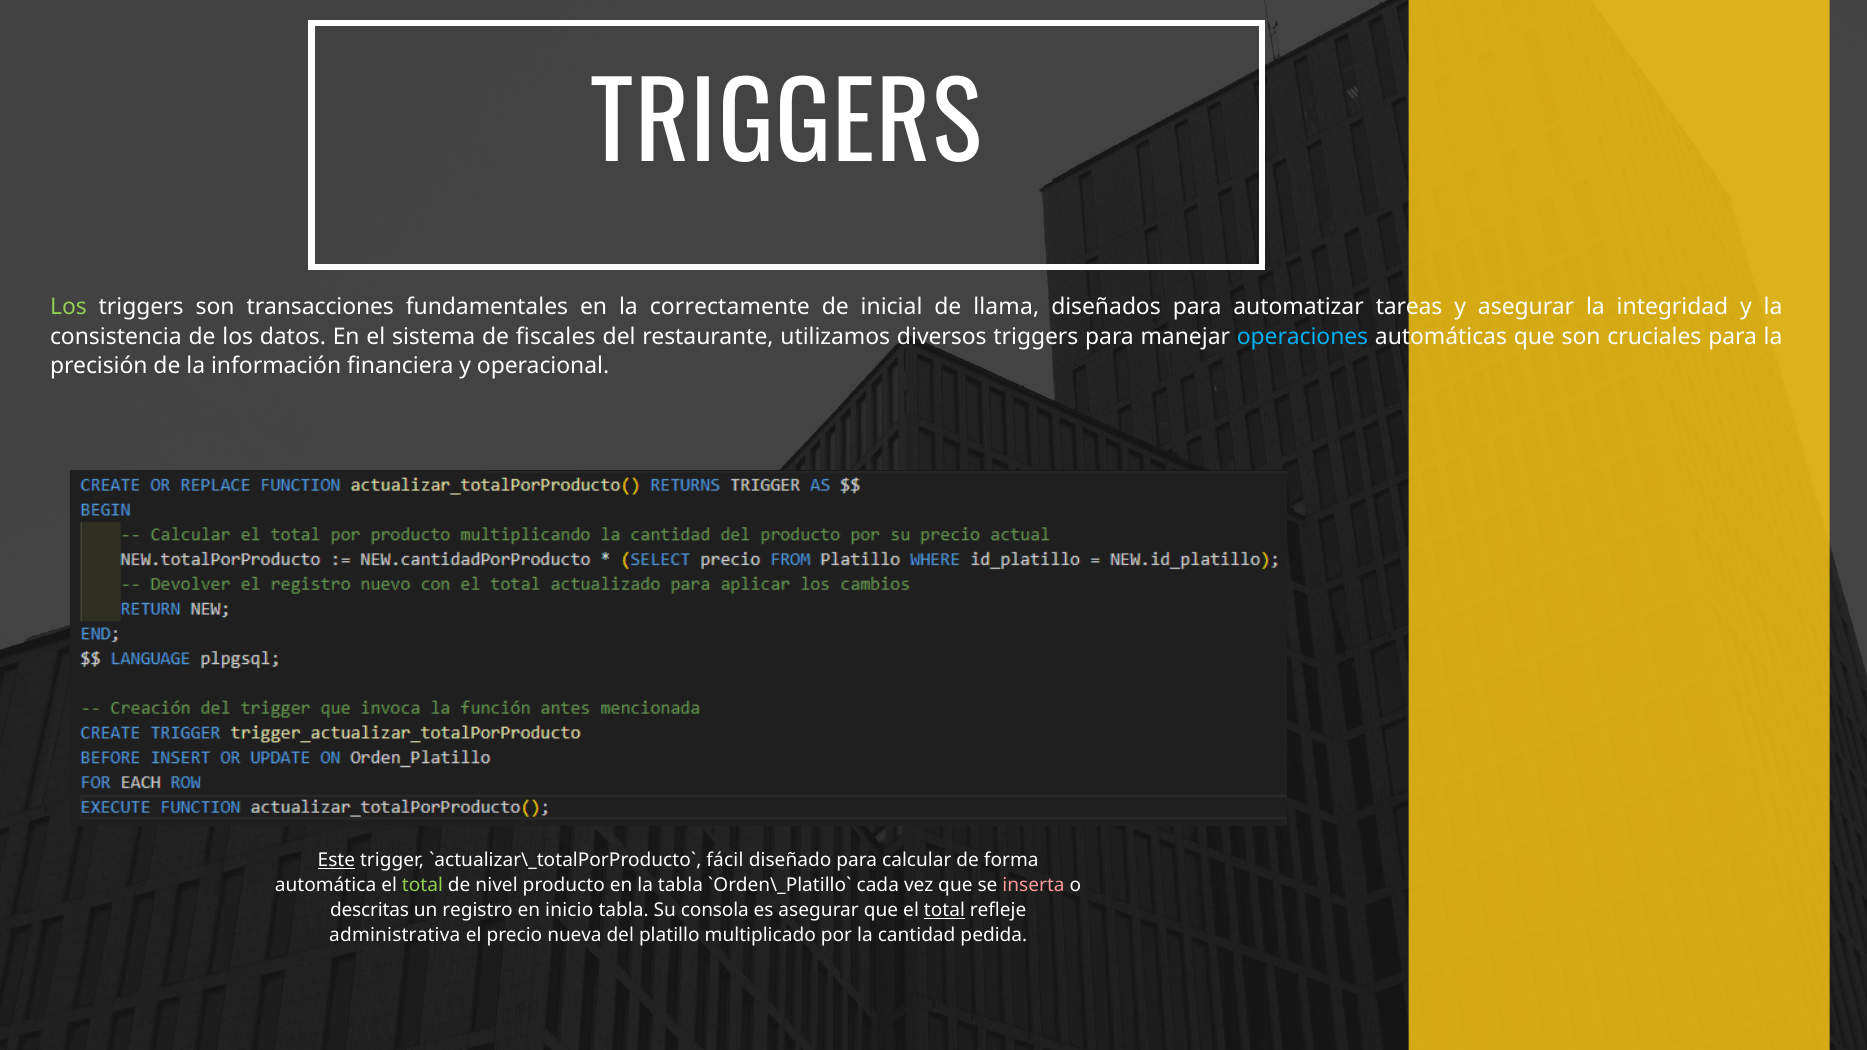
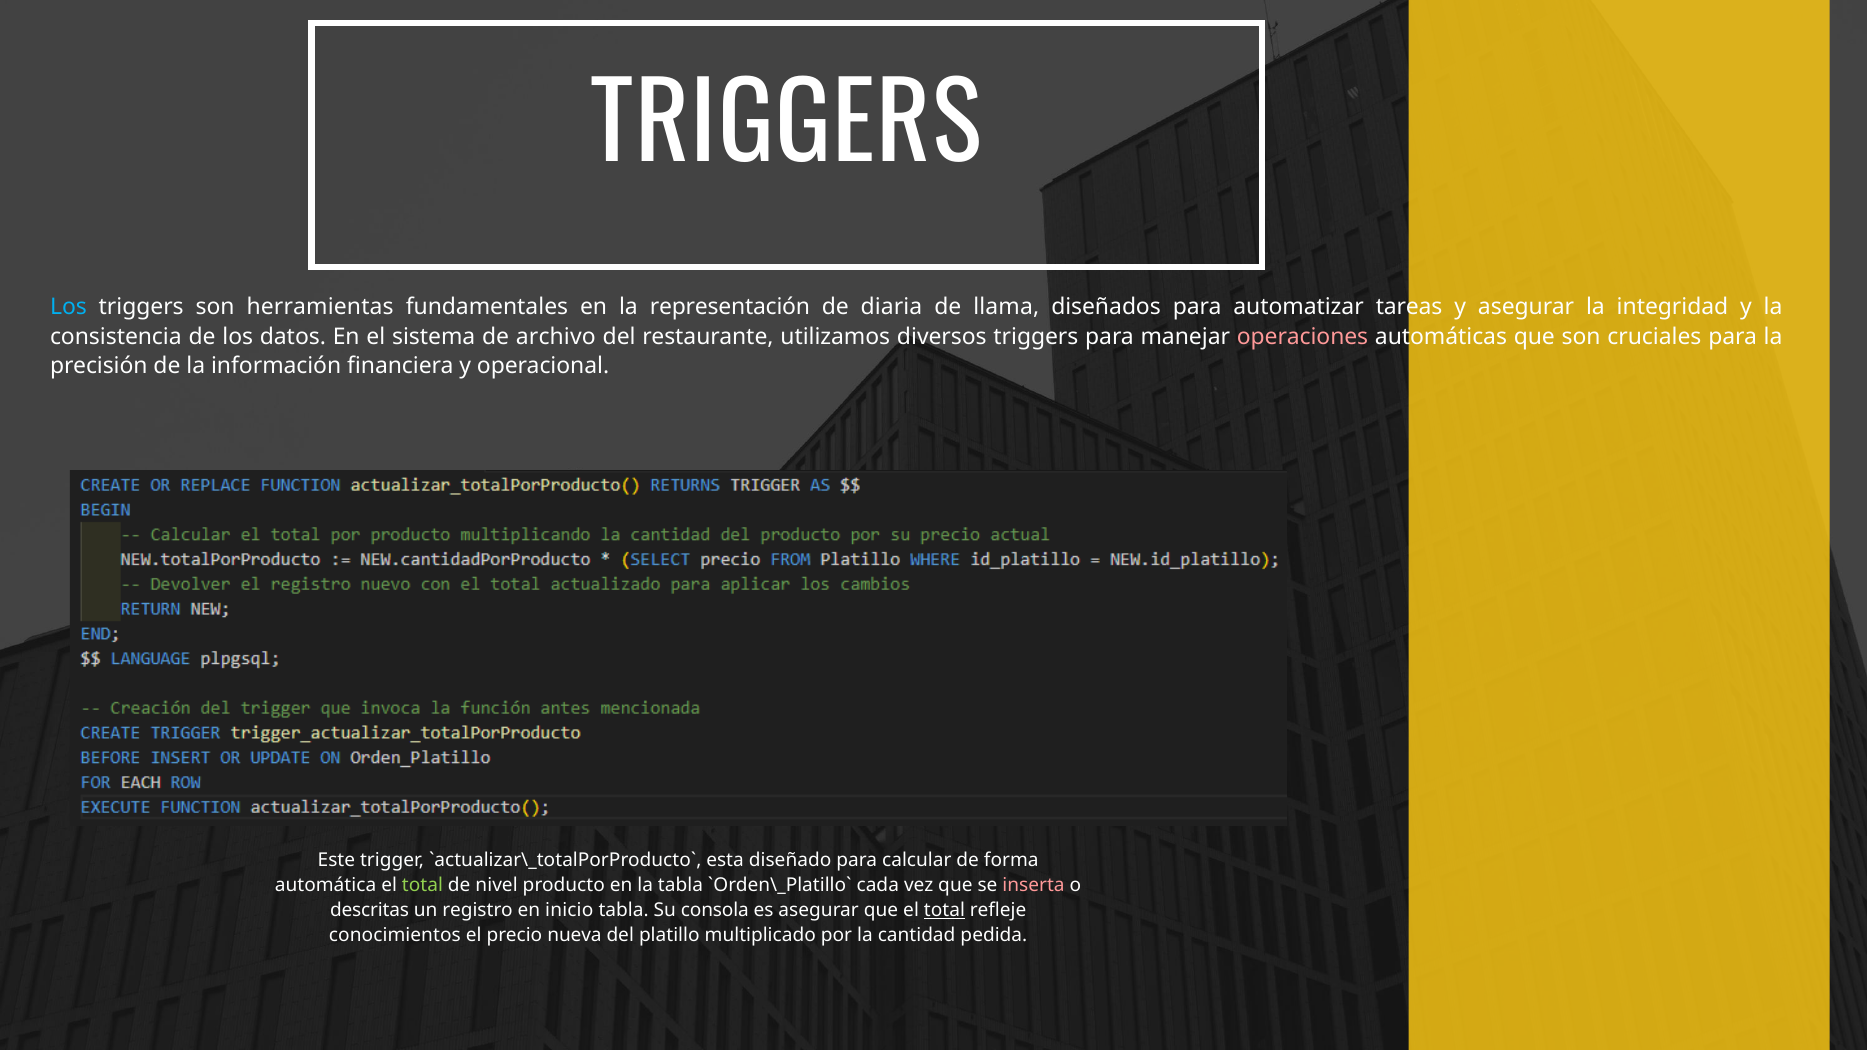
Los colour: light green -> light blue (68, 307)
transacciones: transacciones -> herramientas (320, 307)
correctamente: correctamente -> representación (730, 307)
inicial: inicial -> diaria (892, 307)
fiscales: fiscales -> archivo (556, 337)
operaciones colour: light blue -> pink (1303, 337)
Este underline: present -> none (336, 861)
fácil: fácil -> esta (725, 861)
administrativa: administrativa -> conocimientos (395, 935)
